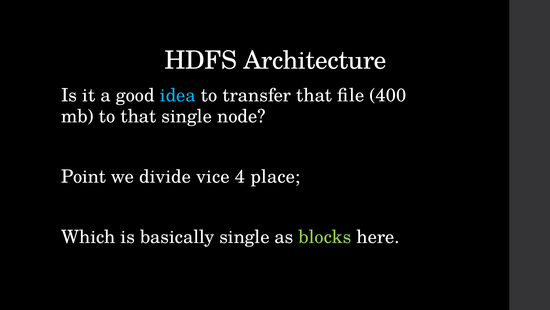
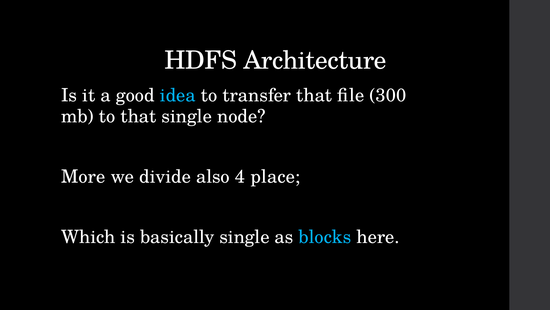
400: 400 -> 300 (388, 95)
Point: Point -> More (83, 176)
vice: vice -> also (213, 176)
blocks colour: light green -> light blue (325, 237)
